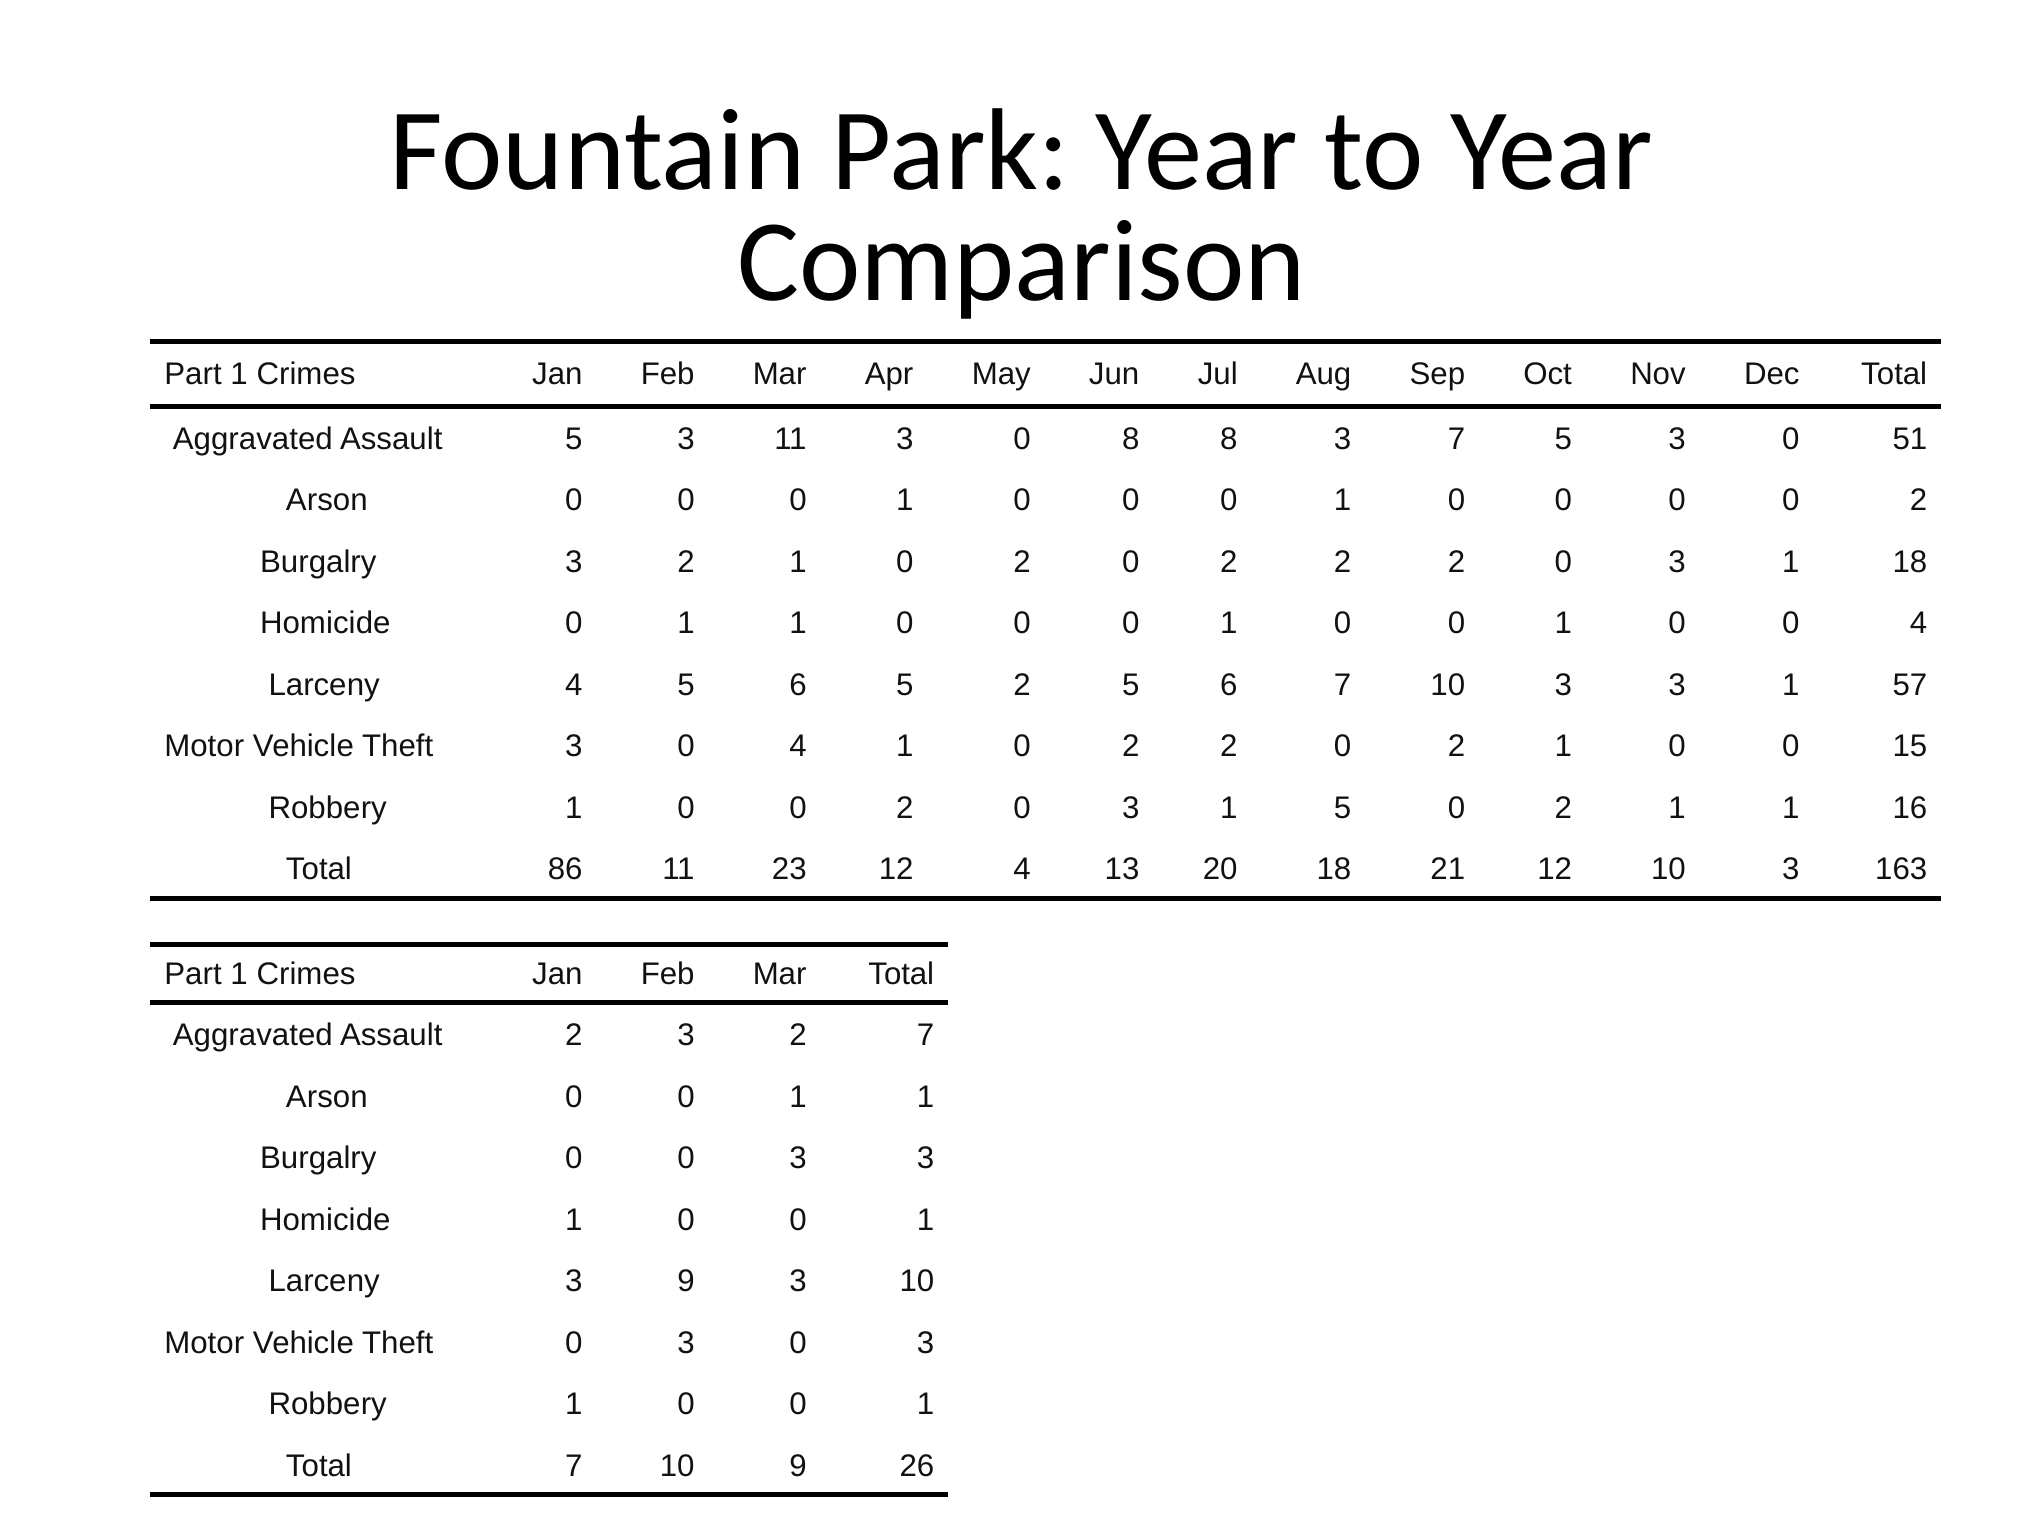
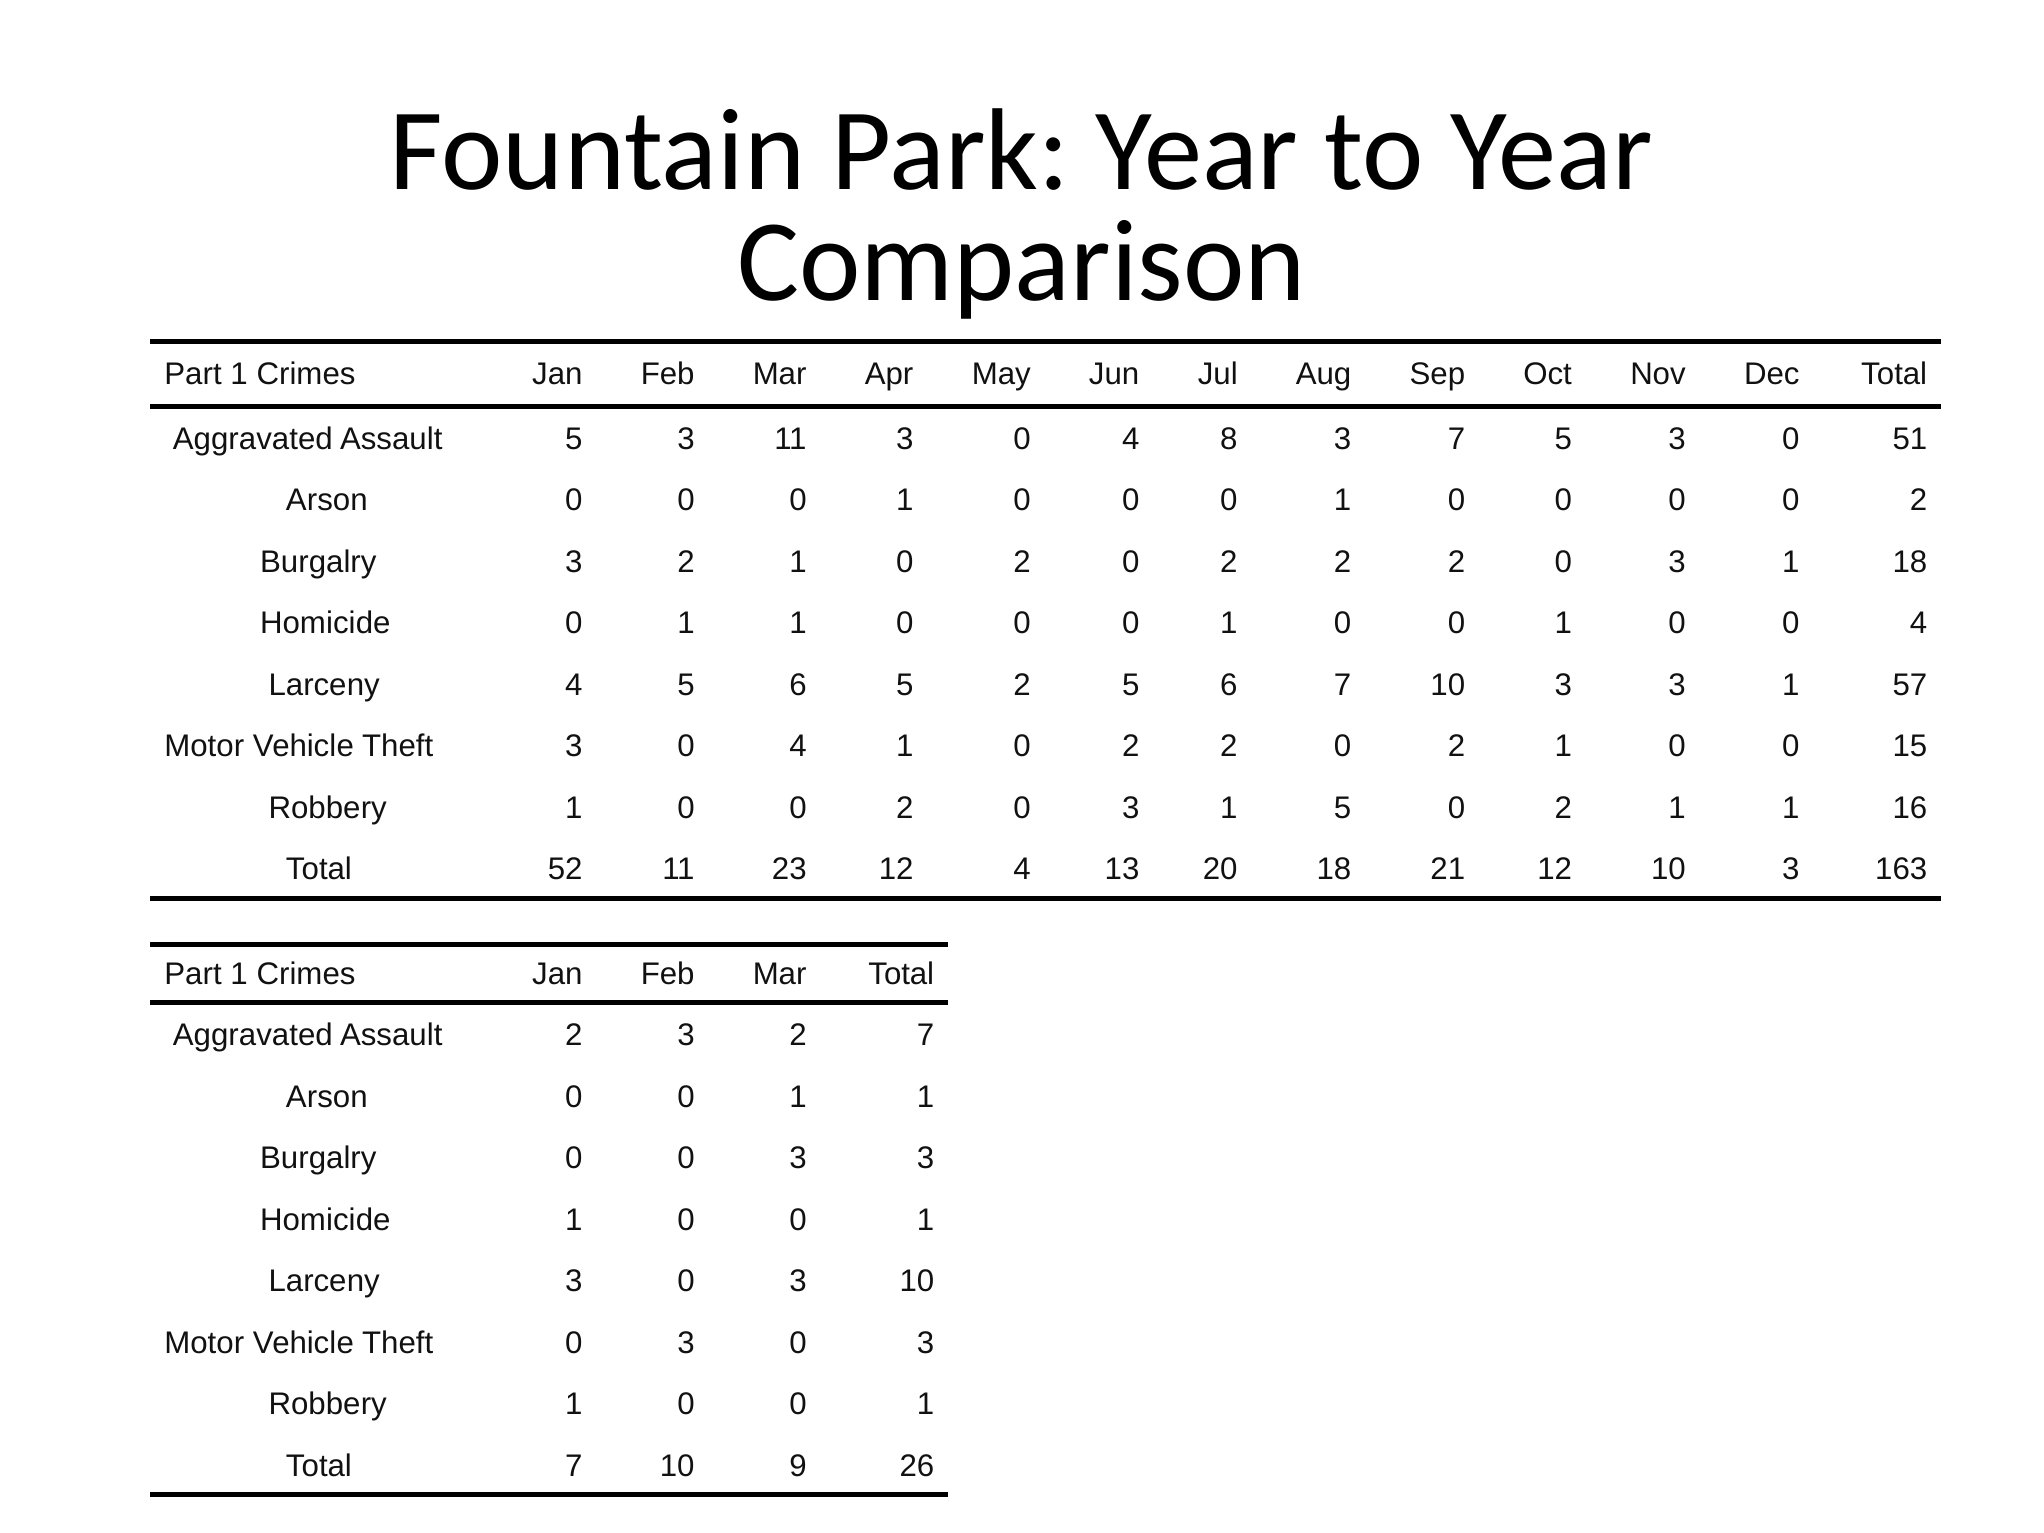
11 3 0 8: 8 -> 4 (1131, 439)
86: 86 -> 52 (565, 870)
Larceny 3 9: 9 -> 0 (686, 1281)
